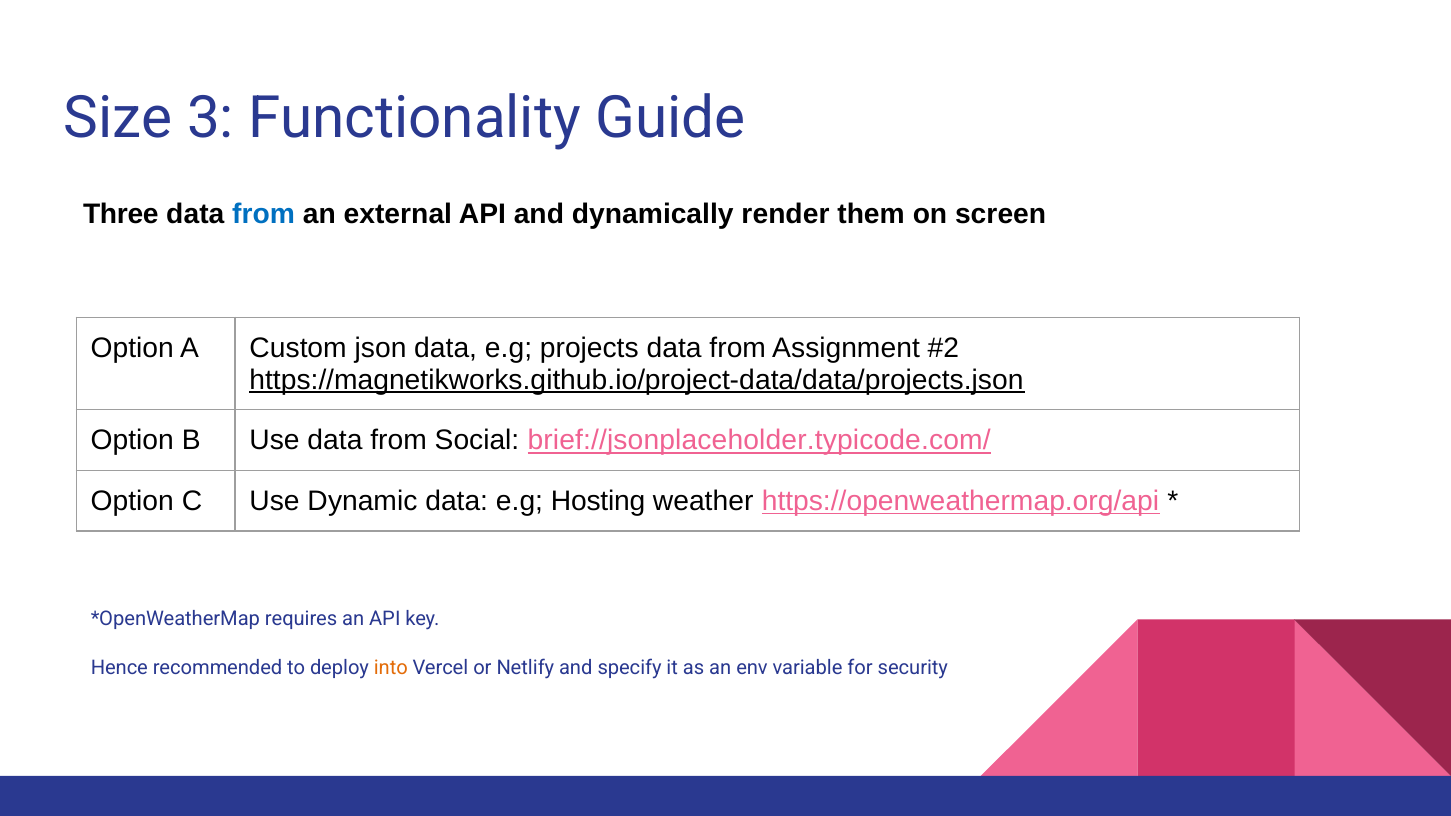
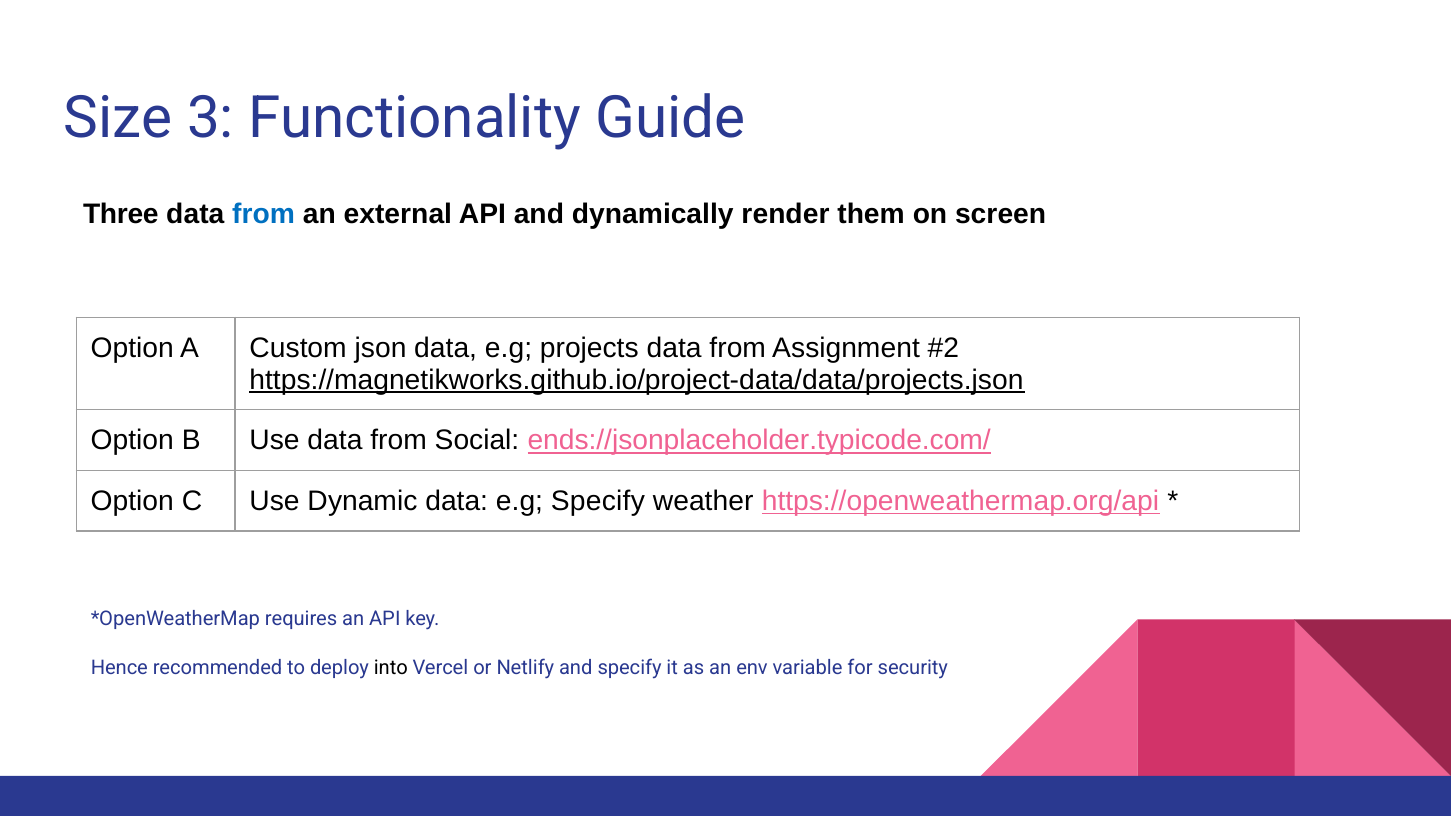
brief://jsonplaceholder.typicode.com/: brief://jsonplaceholder.typicode.com/ -> ends://jsonplaceholder.typicode.com/ (759, 441)
e.g Hosting: Hosting -> Specify (598, 501)
into colour: orange -> black (391, 668)
